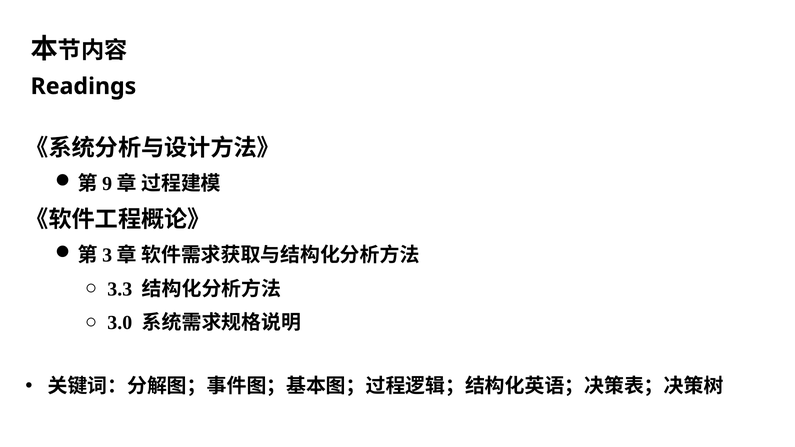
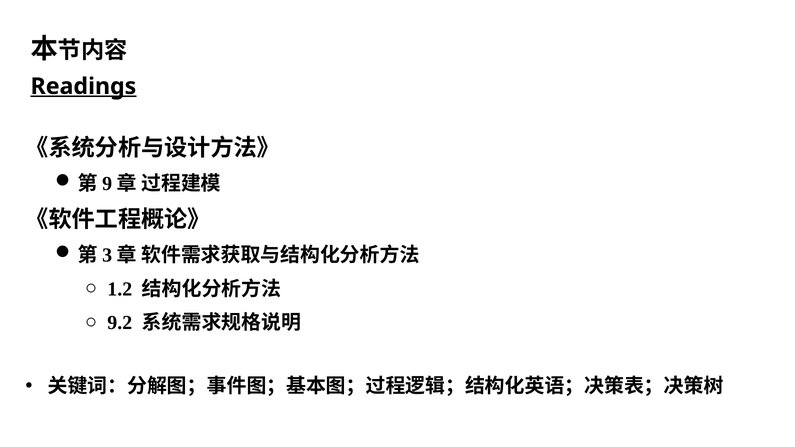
Readings underline: none -> present (83, 86)
3.3: 3.3 -> 1.2 (120, 289)
3.0: 3.0 -> 9.2 (120, 323)
